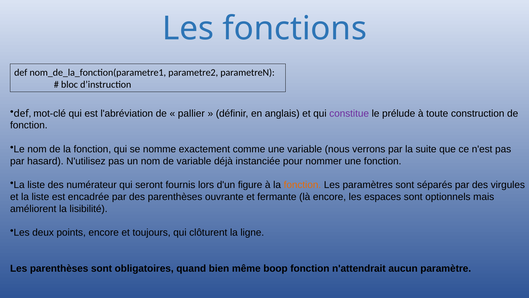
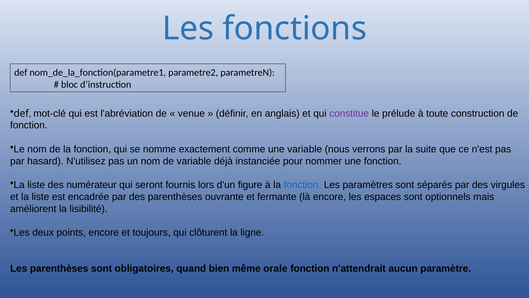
pallier: pallier -> venue (191, 113)
fonction colour: orange -> blue (302, 185)
boop: boop -> orale (275, 268)
